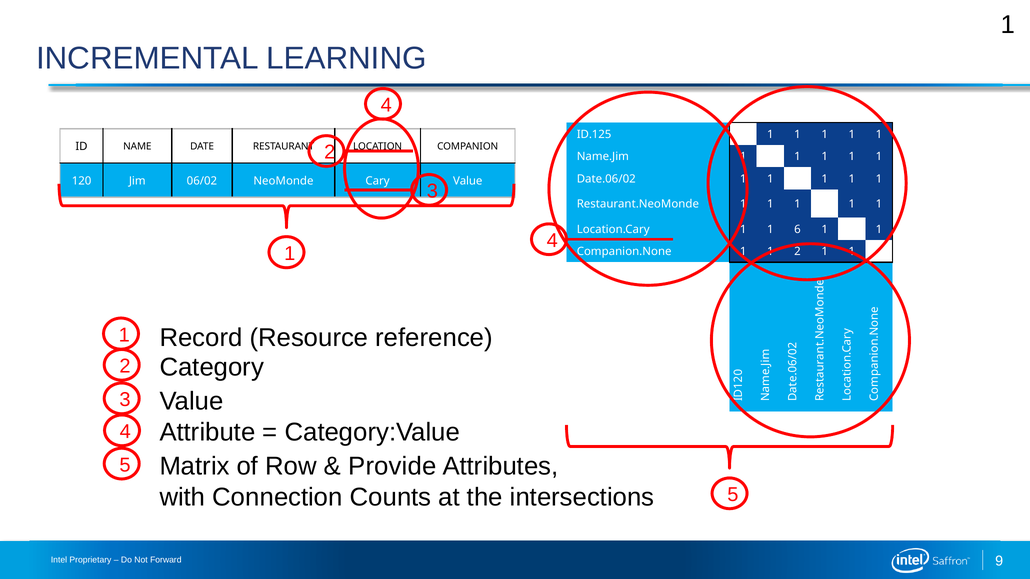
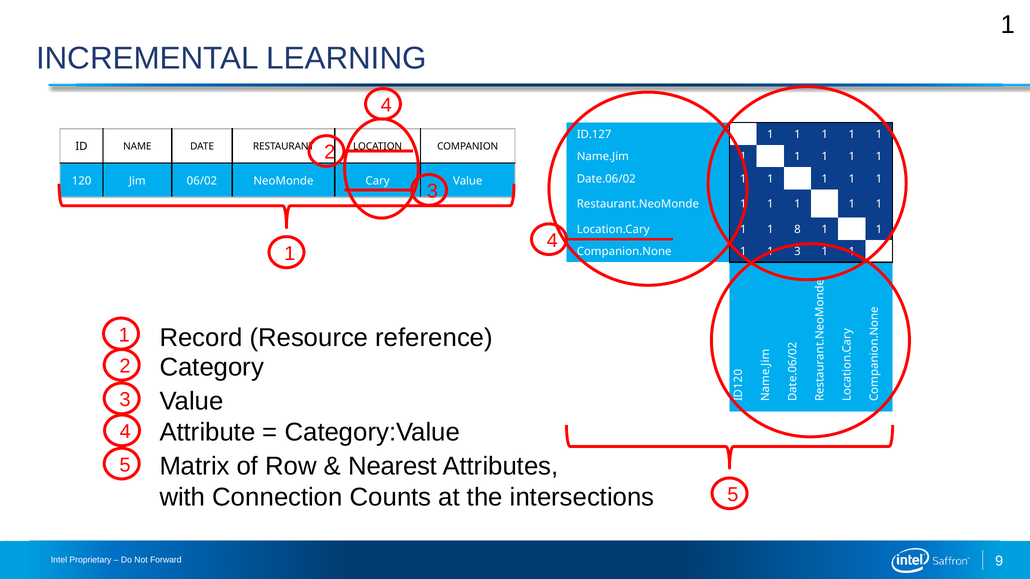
ID.125: ID.125 -> ID.127 (594, 135)
1 6: 6 -> 8 (798, 230)
1 1 2: 2 -> 3 (798, 252)
Provide: Provide -> Nearest (393, 467)
